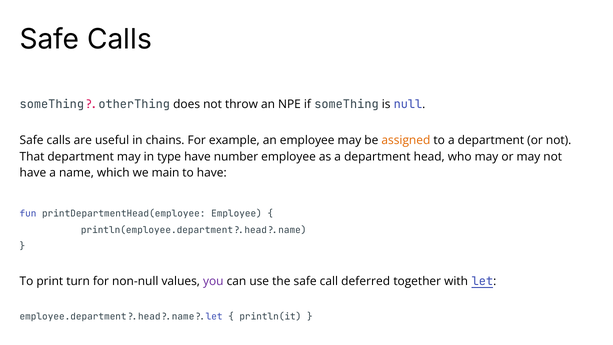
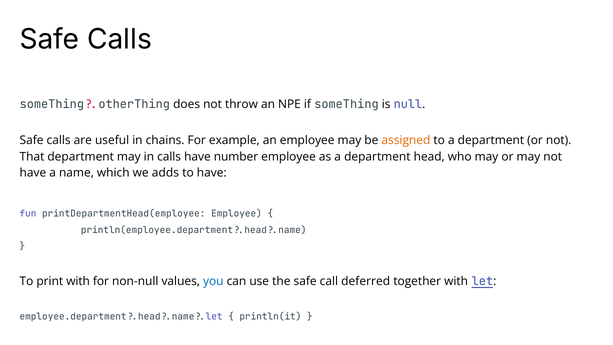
in type: type -> calls (169, 157)
main: main -> adds (165, 173)
print turn: turn -> with (78, 281)
you colour: purple -> blue (213, 281)
